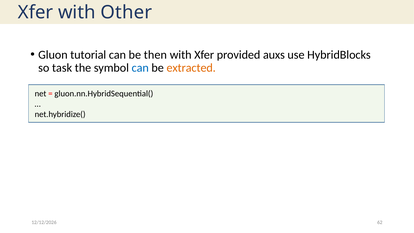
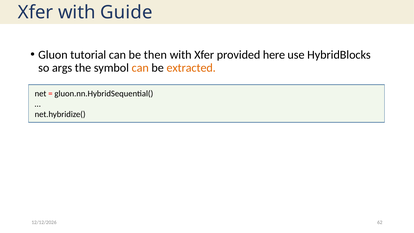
Other: Other -> Guide (126, 13)
auxs: auxs -> here (274, 55)
task: task -> args (62, 68)
can colour: blue -> orange (140, 68)
